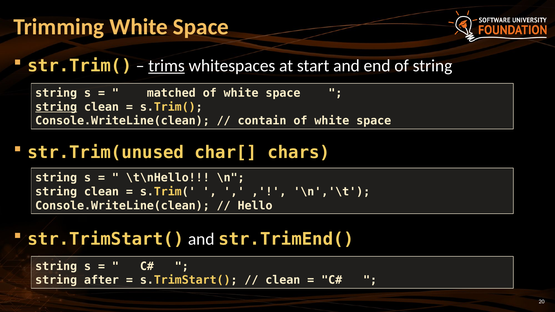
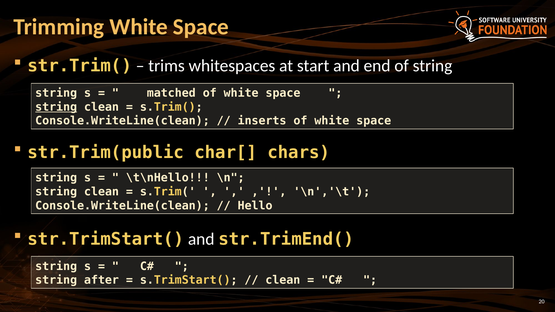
trims underline: present -> none (167, 66)
contain: contain -> inserts (262, 121)
str.Trim(unused: str.Trim(unused -> str.Trim(public (106, 152)
